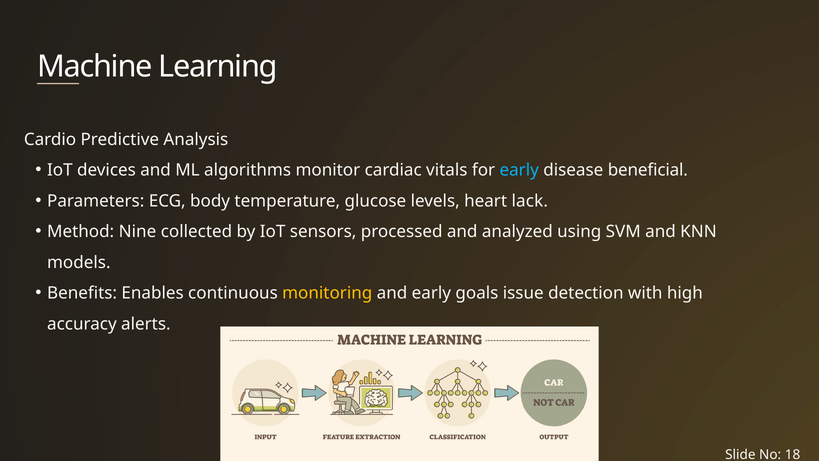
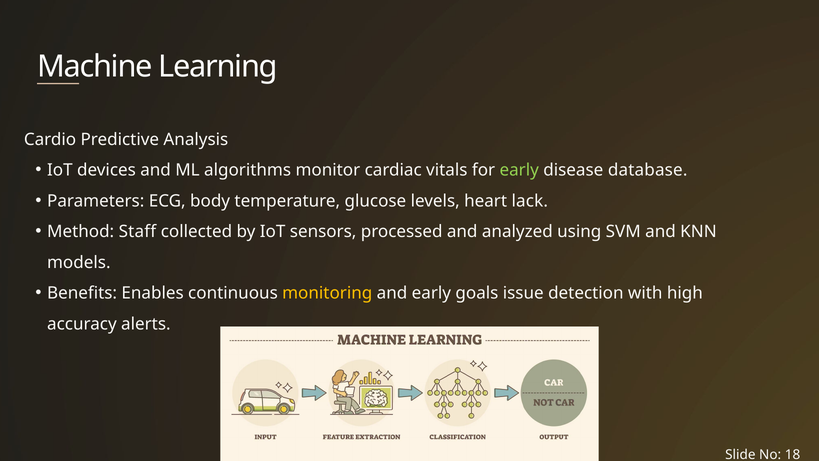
early colour: light blue -> light green (519, 170)
beneficial: beneficial -> database (648, 170)
Nine: Nine -> Staff (137, 232)
